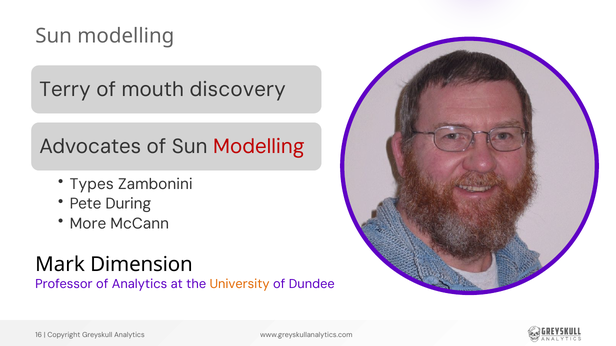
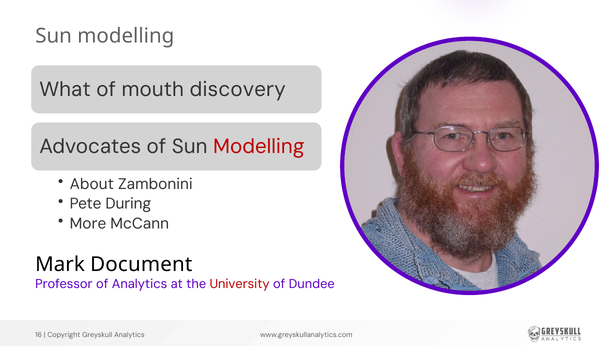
Terry: Terry -> What (65, 89)
Types: Types -> About (92, 184)
Dimension: Dimension -> Document (141, 265)
University colour: orange -> red (240, 285)
